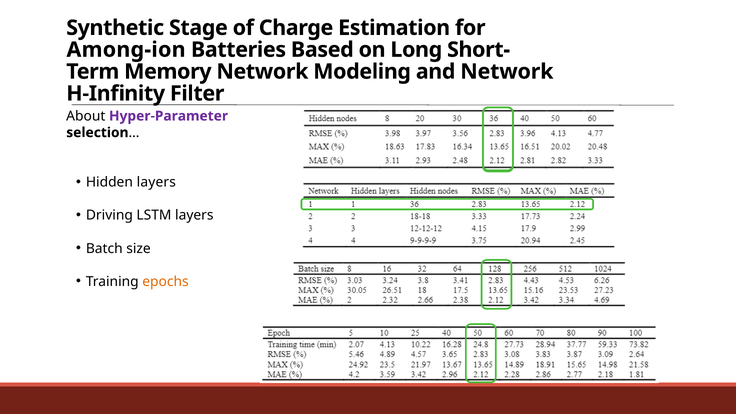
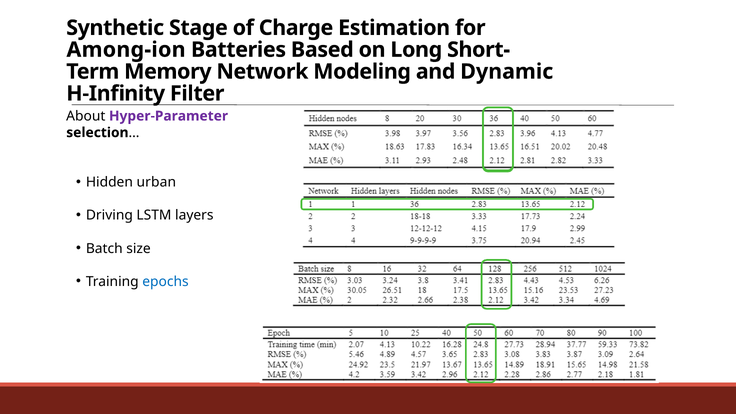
and Network: Network -> Dynamic (507, 72)
Hidden layers: layers -> urban (156, 182)
epochs colour: orange -> blue (165, 282)
